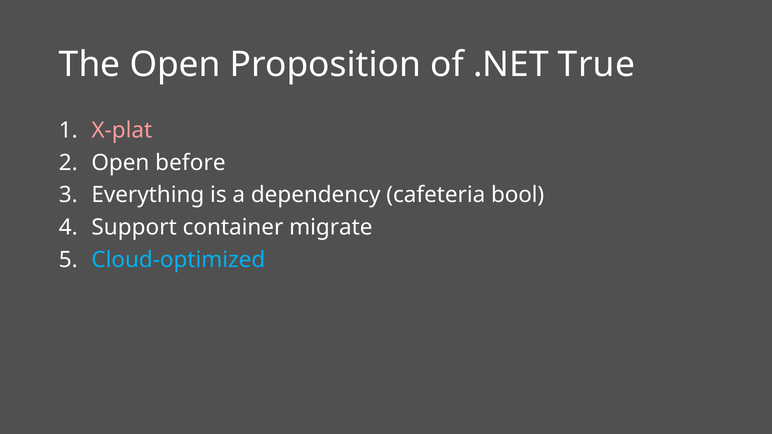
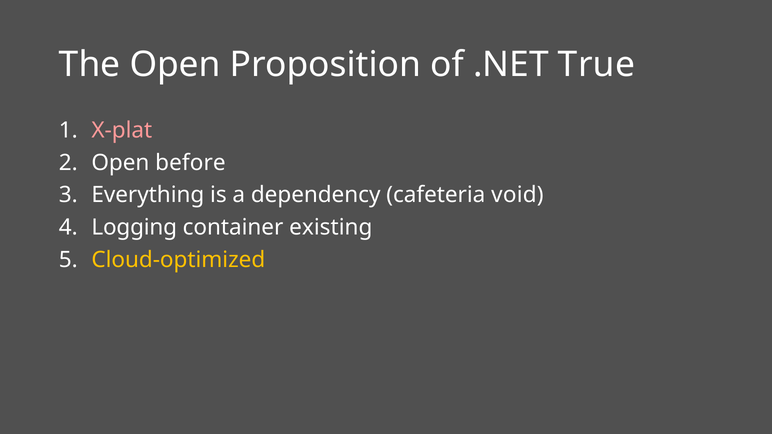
bool: bool -> void (517, 195)
Support: Support -> Logging (134, 227)
migrate: migrate -> existing (331, 227)
Cloud-optimized colour: light blue -> yellow (178, 260)
